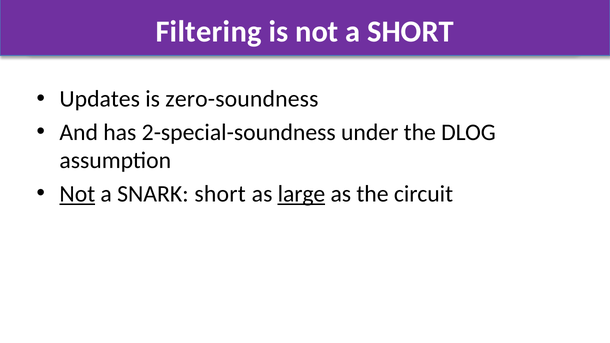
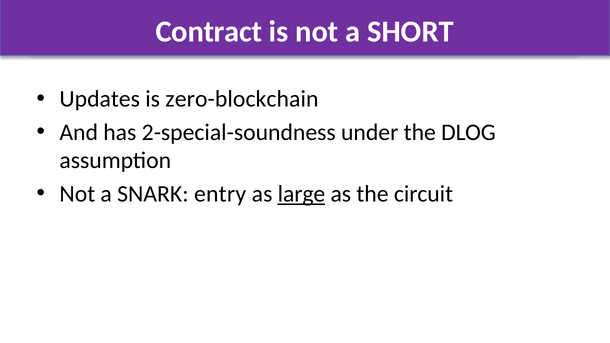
Filtering: Filtering -> Contract (209, 32)
zero-soundness: zero-soundness -> zero-blockchain (242, 99)
Not underline: present -> none (77, 194)
SNARK short: short -> entry (220, 194)
